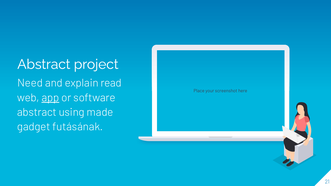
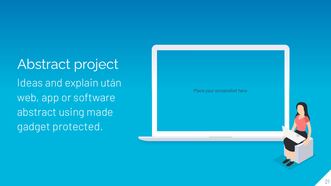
Need: Need -> Ideas (30, 83)
read: read -> után (111, 83)
app underline: present -> none (50, 98)
futásának: futásának -> protected (78, 127)
